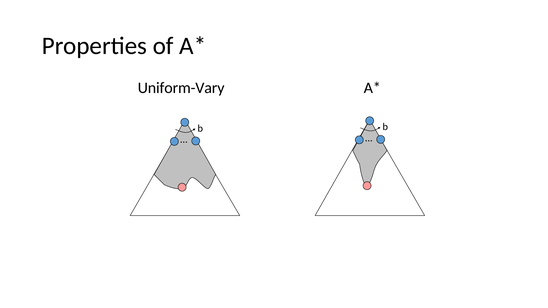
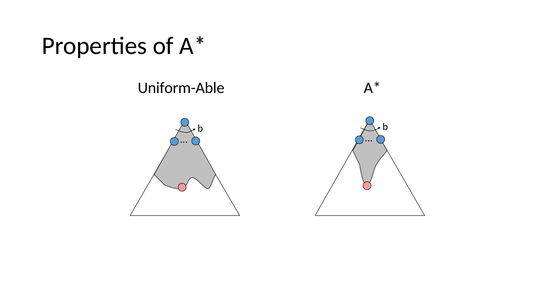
Uniform-Vary: Uniform-Vary -> Uniform-Able (181, 88)
